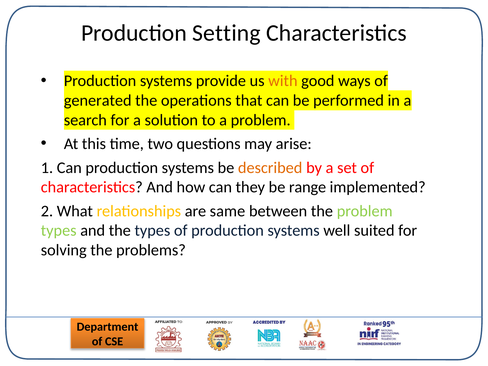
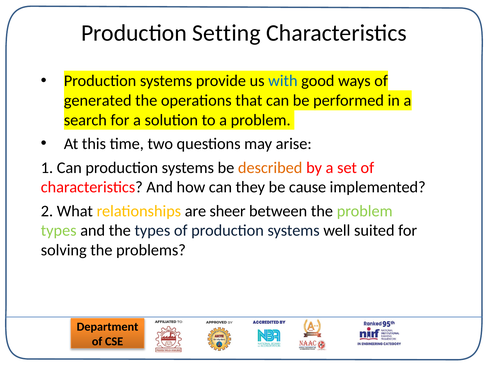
with colour: orange -> blue (283, 81)
range: range -> cause (308, 187)
same: same -> sheer (228, 211)
